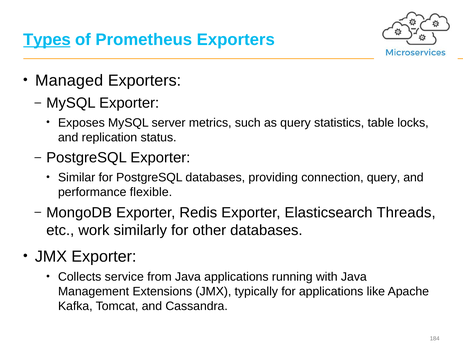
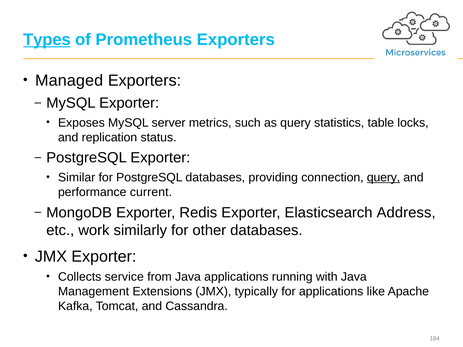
query underline: none -> present (384, 178)
flexible: flexible -> current (151, 192)
Threads: Threads -> Address (406, 213)
